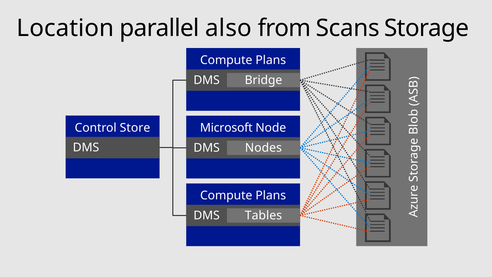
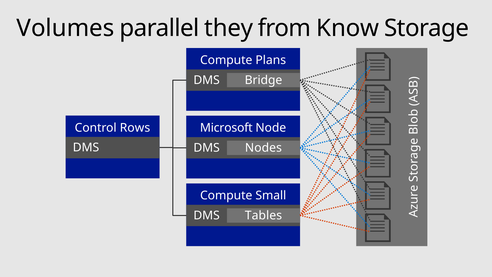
Location: Location -> Volumes (65, 28)
also: also -> they (229, 28)
Scans: Scans -> Know (348, 28)
Store: Store -> Rows (135, 128)
Plans: Plans -> Small (271, 195)
